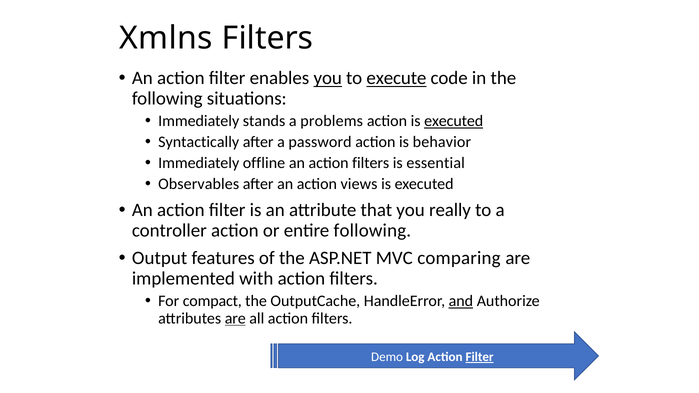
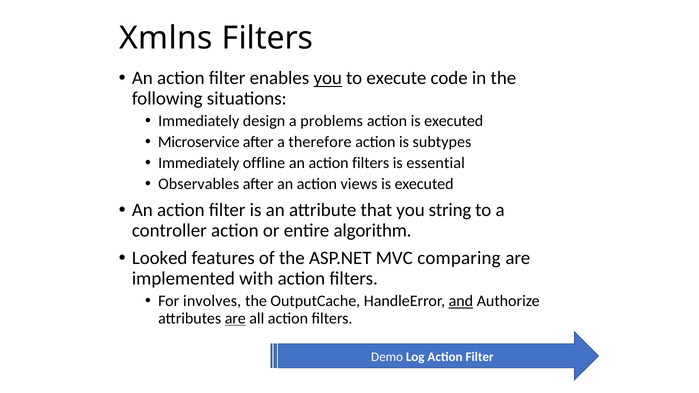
execute underline: present -> none (396, 78)
stands: stands -> design (264, 121)
executed underline: present -> none (454, 121)
Syntactically: Syntactically -> Microservice (199, 142)
password: password -> therefore (320, 142)
behavior: behavior -> subtypes (442, 142)
really: really -> string (450, 210)
entire following: following -> algorithm (373, 231)
Output: Output -> Looked (160, 258)
compact: compact -> involves (212, 301)
Filter underline: present -> none (480, 357)
